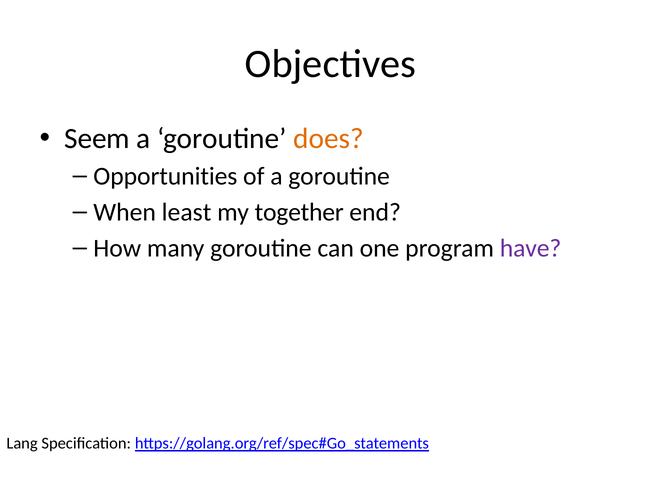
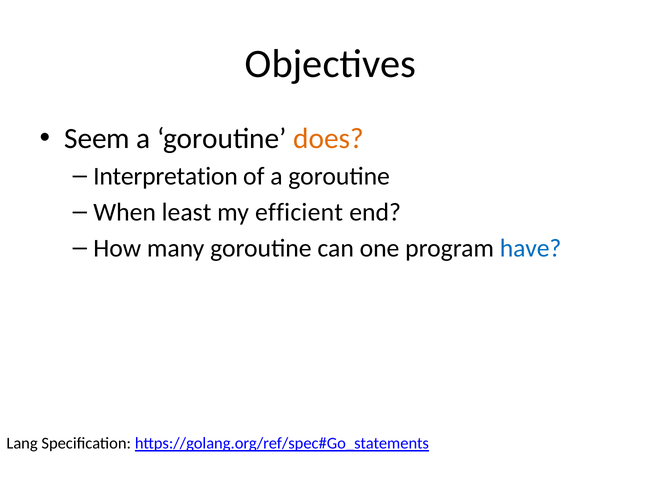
Opportunities: Opportunities -> Interpretation (165, 177)
together: together -> efficient (299, 213)
have colour: purple -> blue (531, 248)
